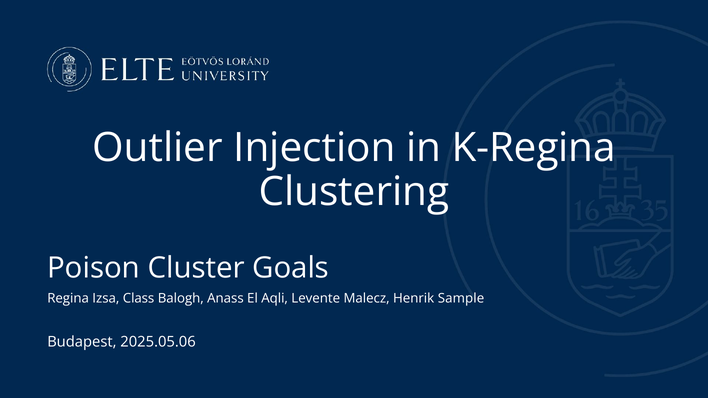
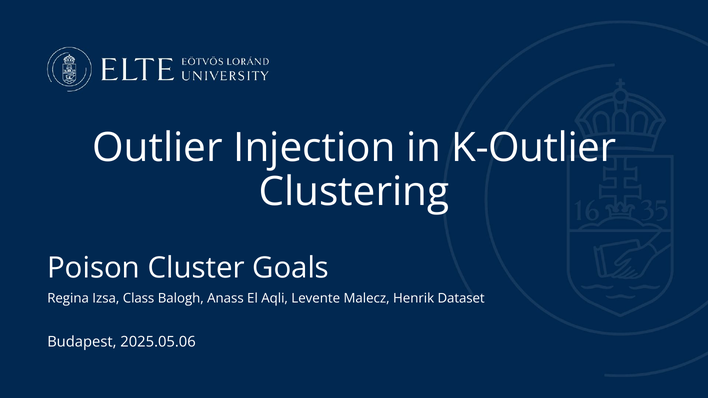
K-Regina: K-Regina -> K-Outlier (534, 148)
Sample: Sample -> Dataset (461, 299)
